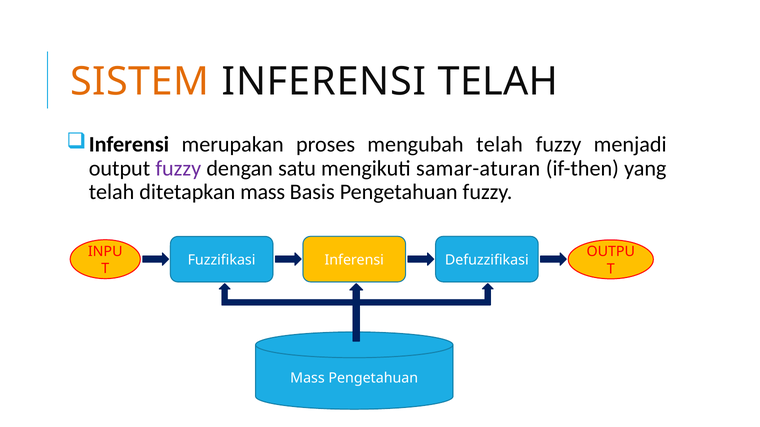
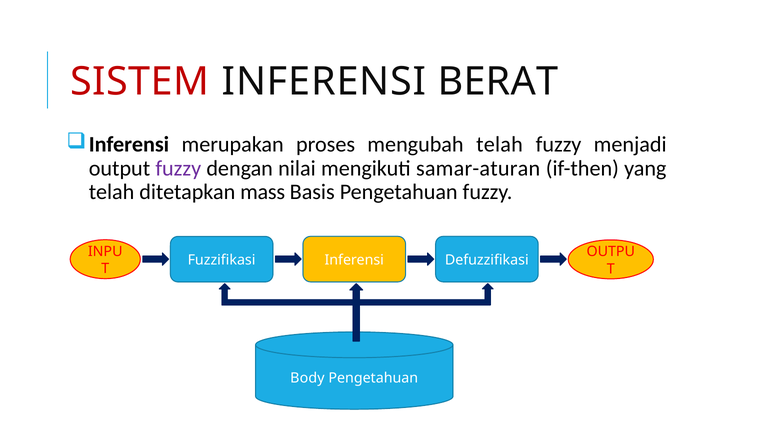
SISTEM colour: orange -> red (140, 82)
INFERENSI TELAH: TELAH -> BERAT (498, 82)
satu: satu -> nilai (297, 169)
Mass: Mass -> Body (307, 378)
